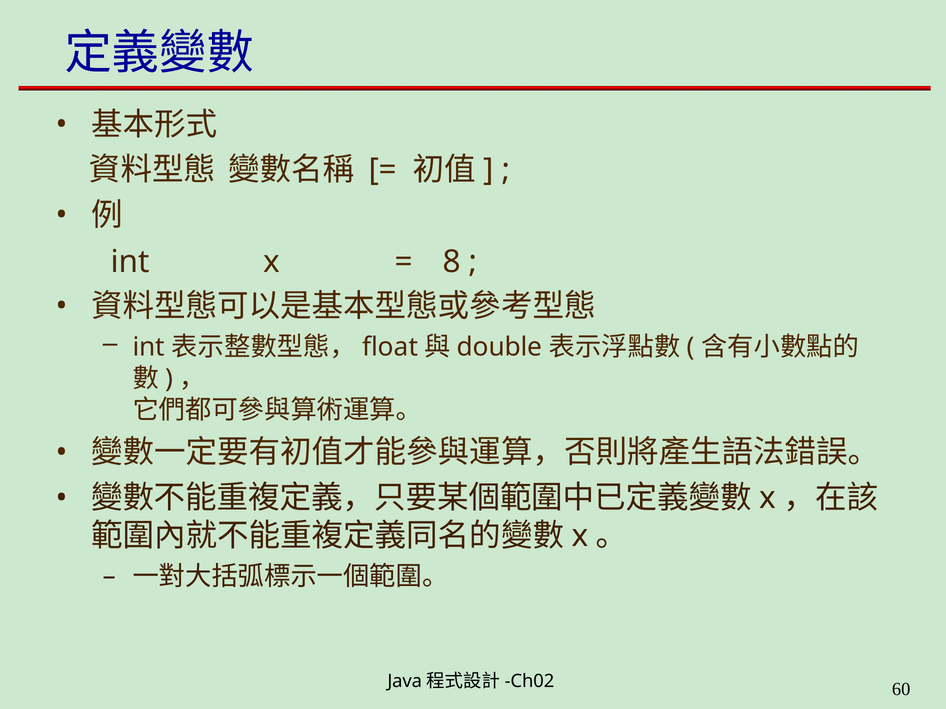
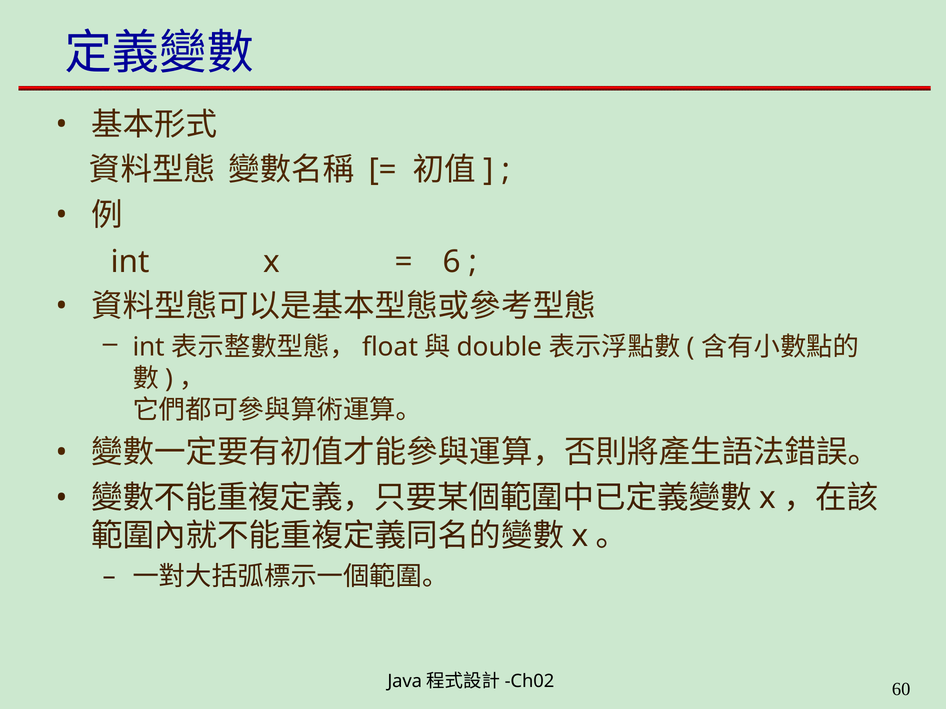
8: 8 -> 6 (452, 262)
